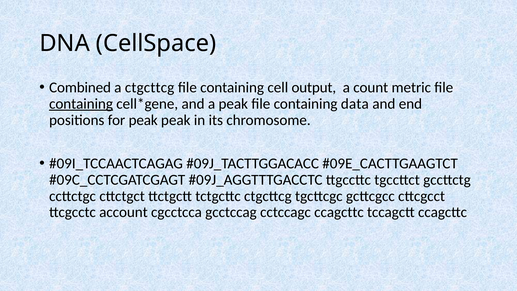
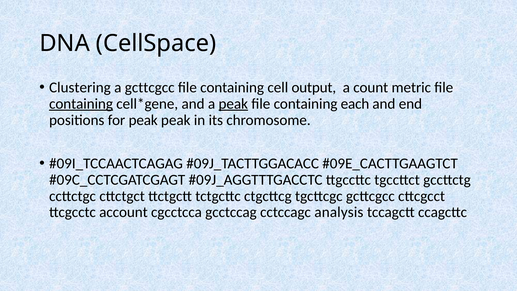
Combined: Combined -> Clustering (80, 87)
a ctgcttcg: ctgcttcg -> gcttcgcc (150, 87)
peak underline: none -> present (233, 104)
data: data -> each (355, 104)
cctccagc ccagcttc: ccagcttc -> analysis (339, 212)
